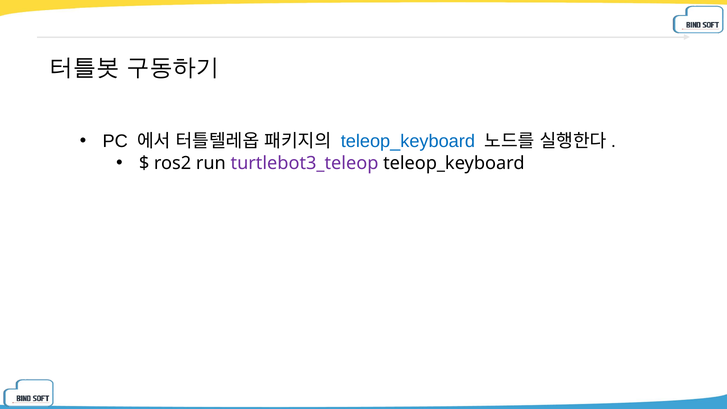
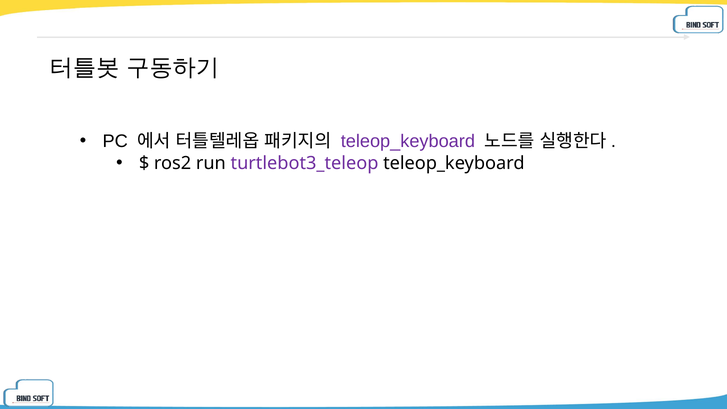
teleop_keyboard colour: blue -> purple (408, 141)
